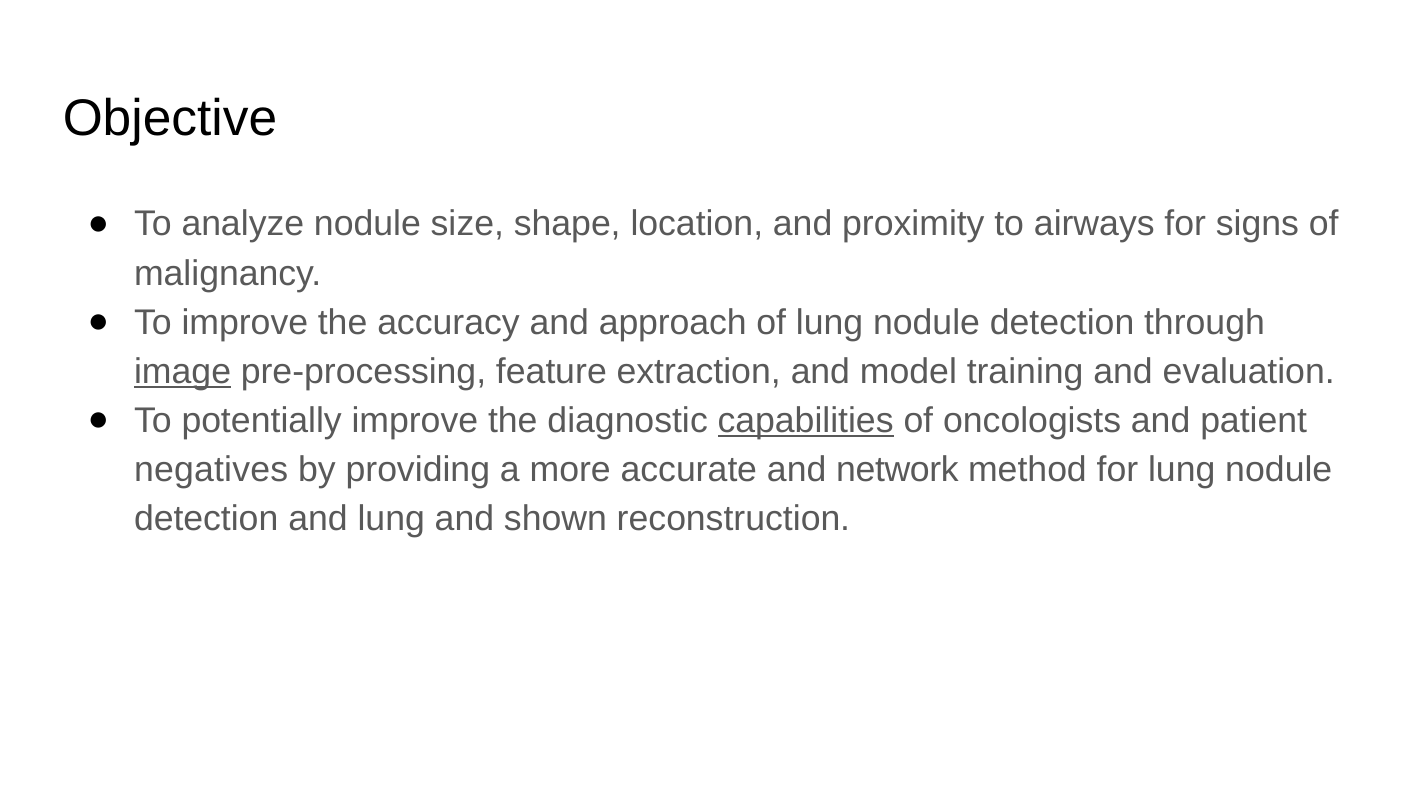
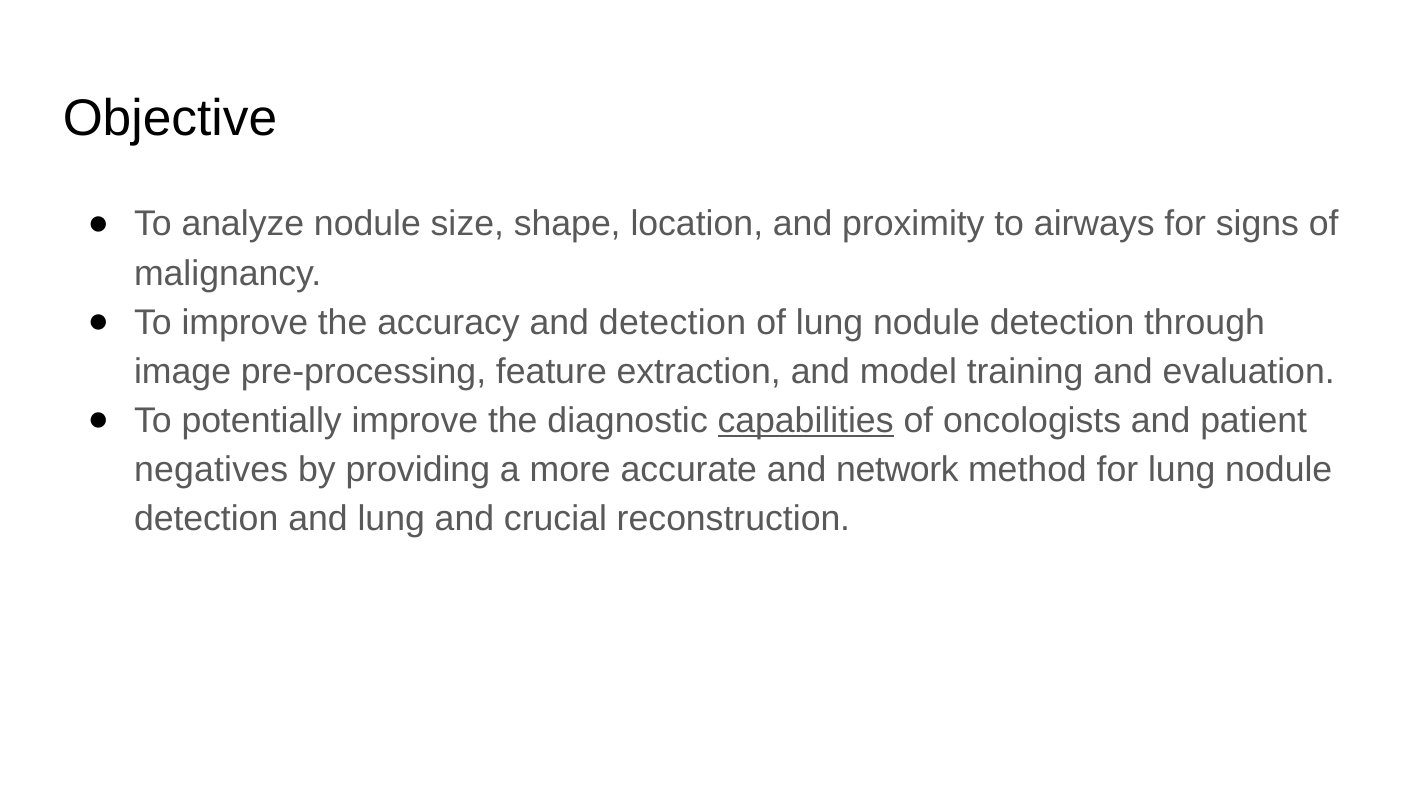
and approach: approach -> detection (672, 322)
image underline: present -> none (183, 372)
shown: shown -> crucial (555, 519)
